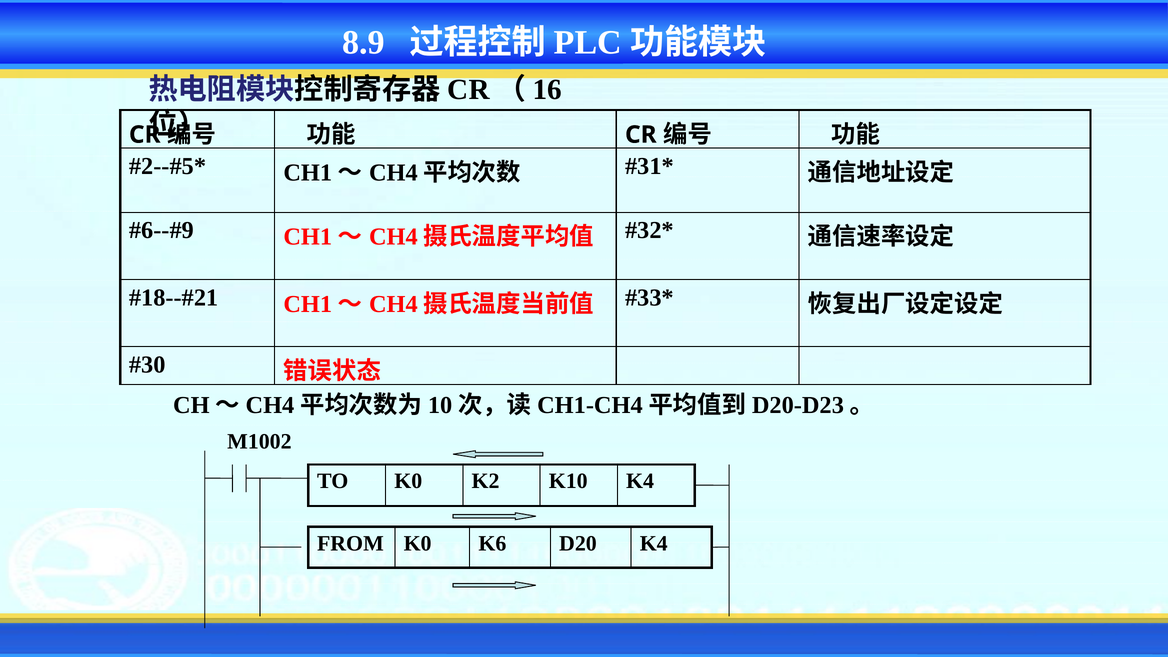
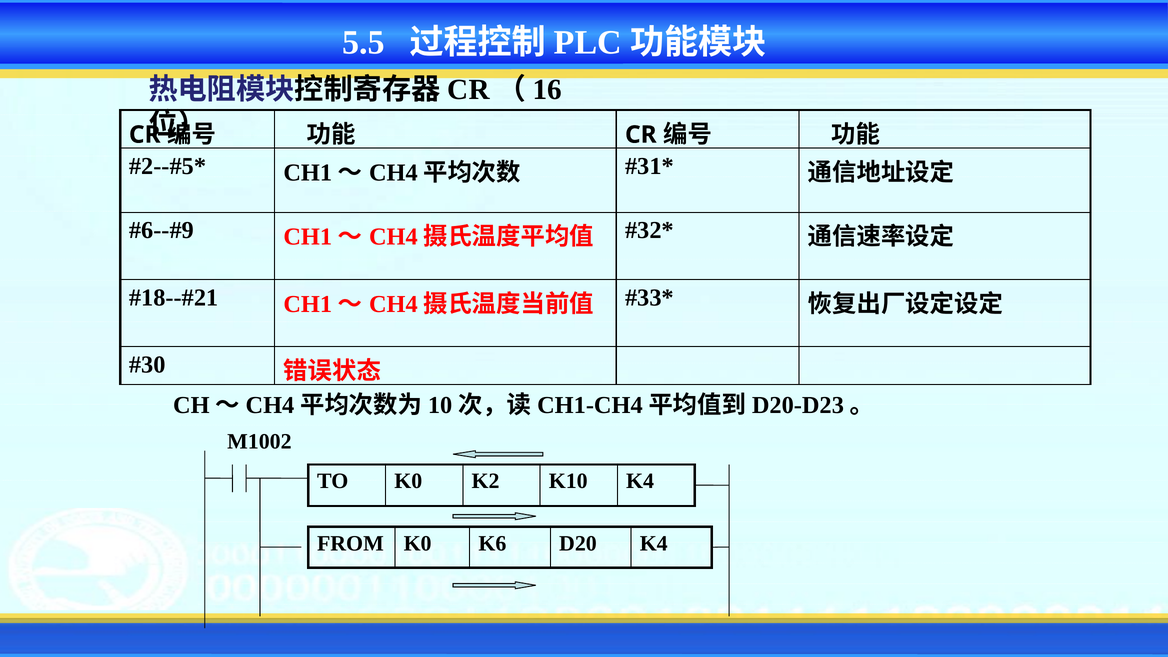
8.9: 8.9 -> 5.5 (363, 43)
